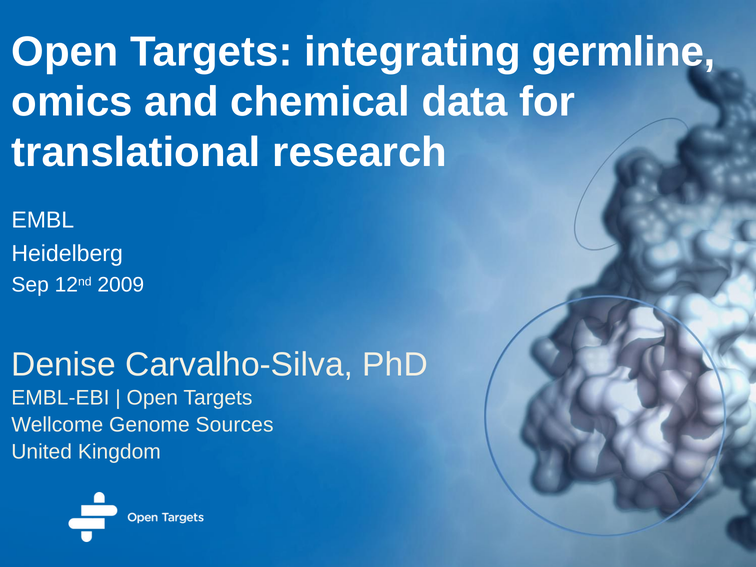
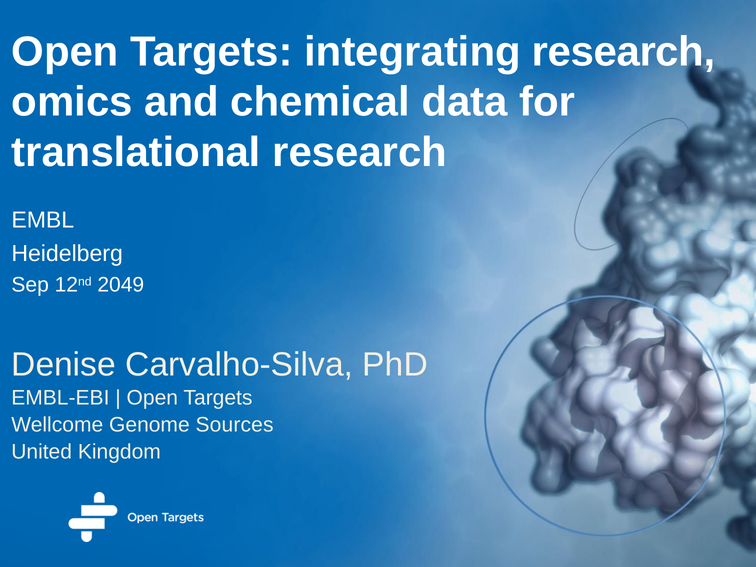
integrating germline: germline -> research (624, 52)
2009: 2009 -> 2049 (121, 285)
